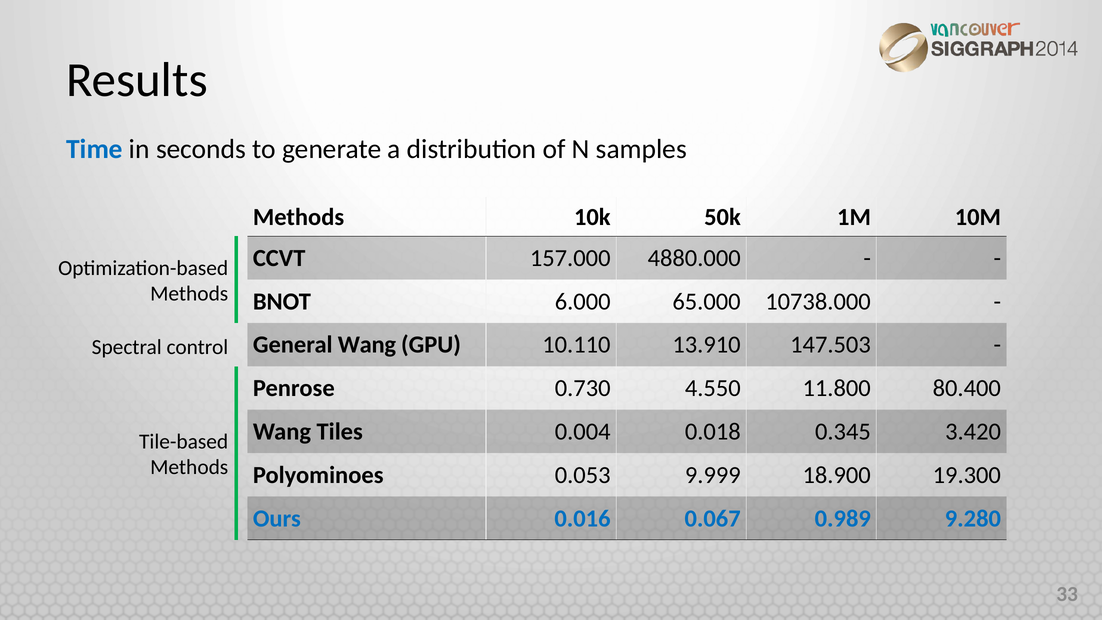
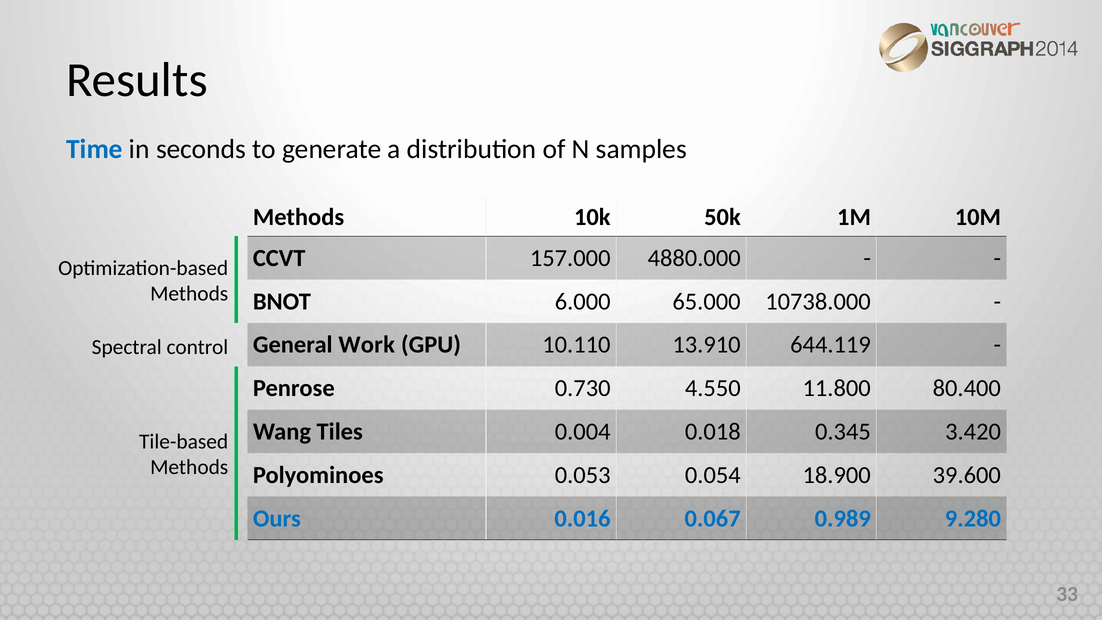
General Wang: Wang -> Work (367, 345)
147.503: 147.503 -> 644.119 (830, 345)
9.999: 9.999 -> 0.054 (713, 475)
19.300: 19.300 -> 39.600 (967, 475)
